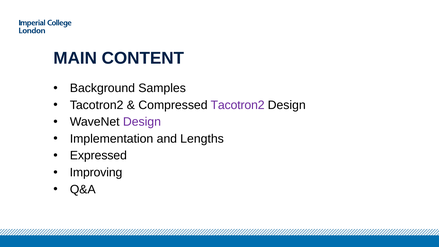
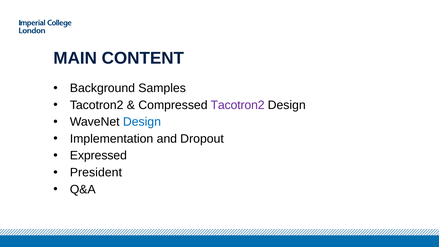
Design colour: purple -> blue (142, 122)
Lengths: Lengths -> Dropout (202, 139)
Improving: Improving -> President (96, 172)
